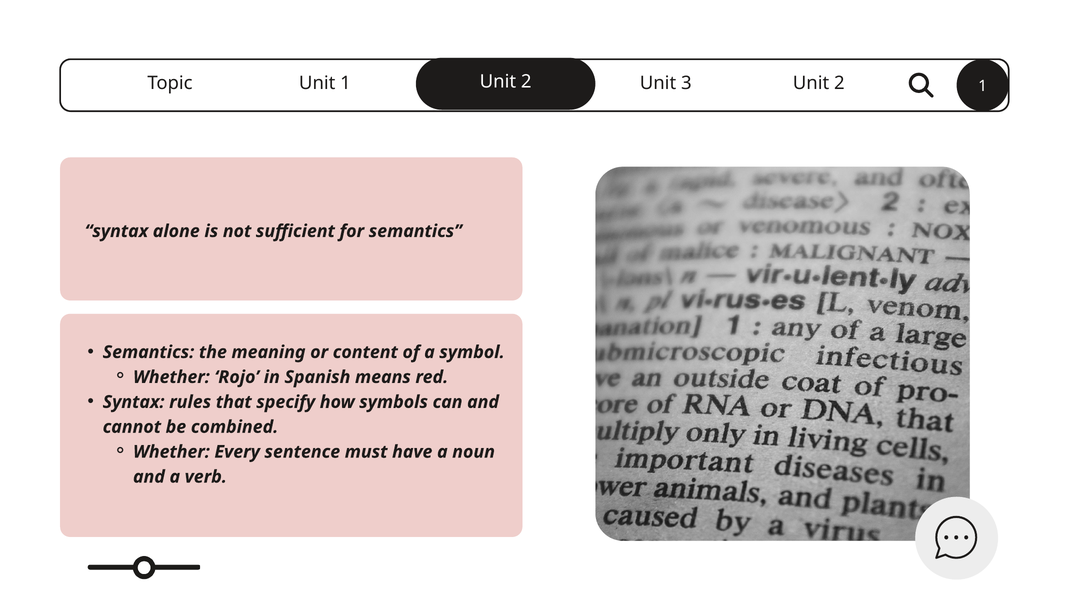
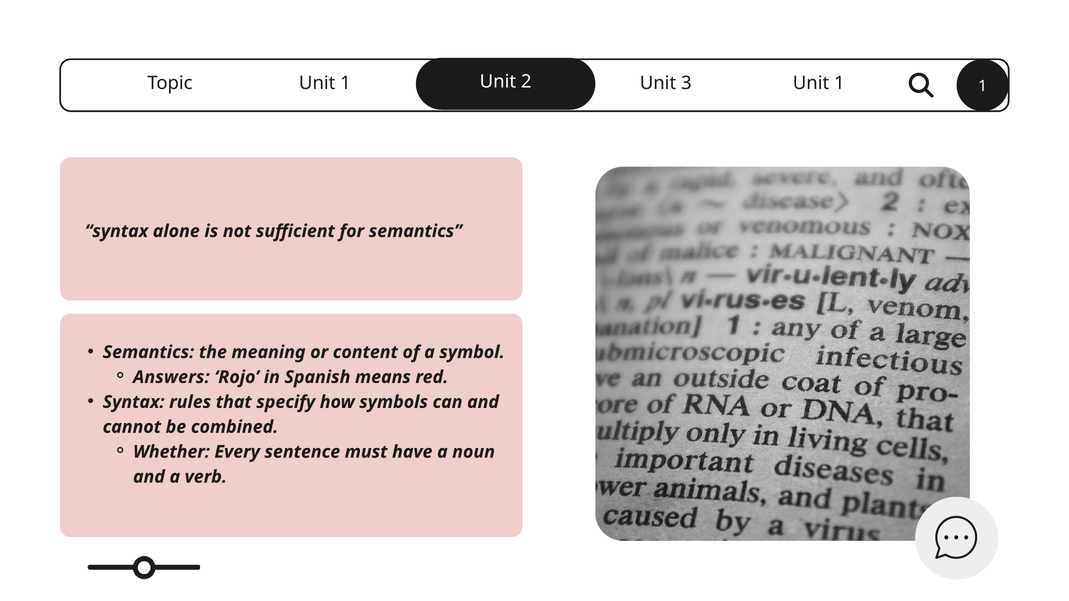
Topic Unit 2: 2 -> 1 (839, 83)
Whether: Whether -> Answers (171, 377)
